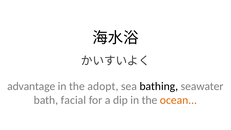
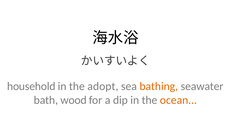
advantage: advantage -> household (31, 86)
bathing colour: black -> orange (159, 86)
facial: facial -> wood (74, 100)
